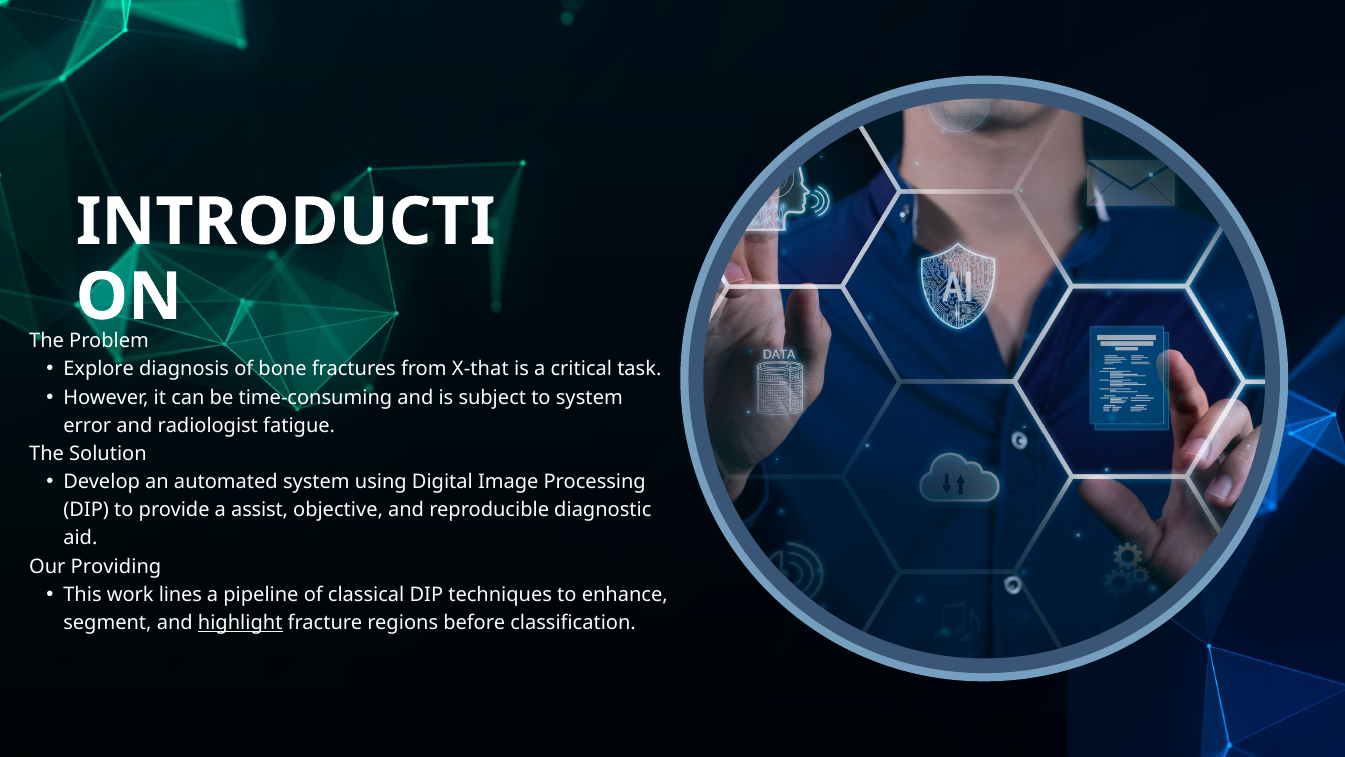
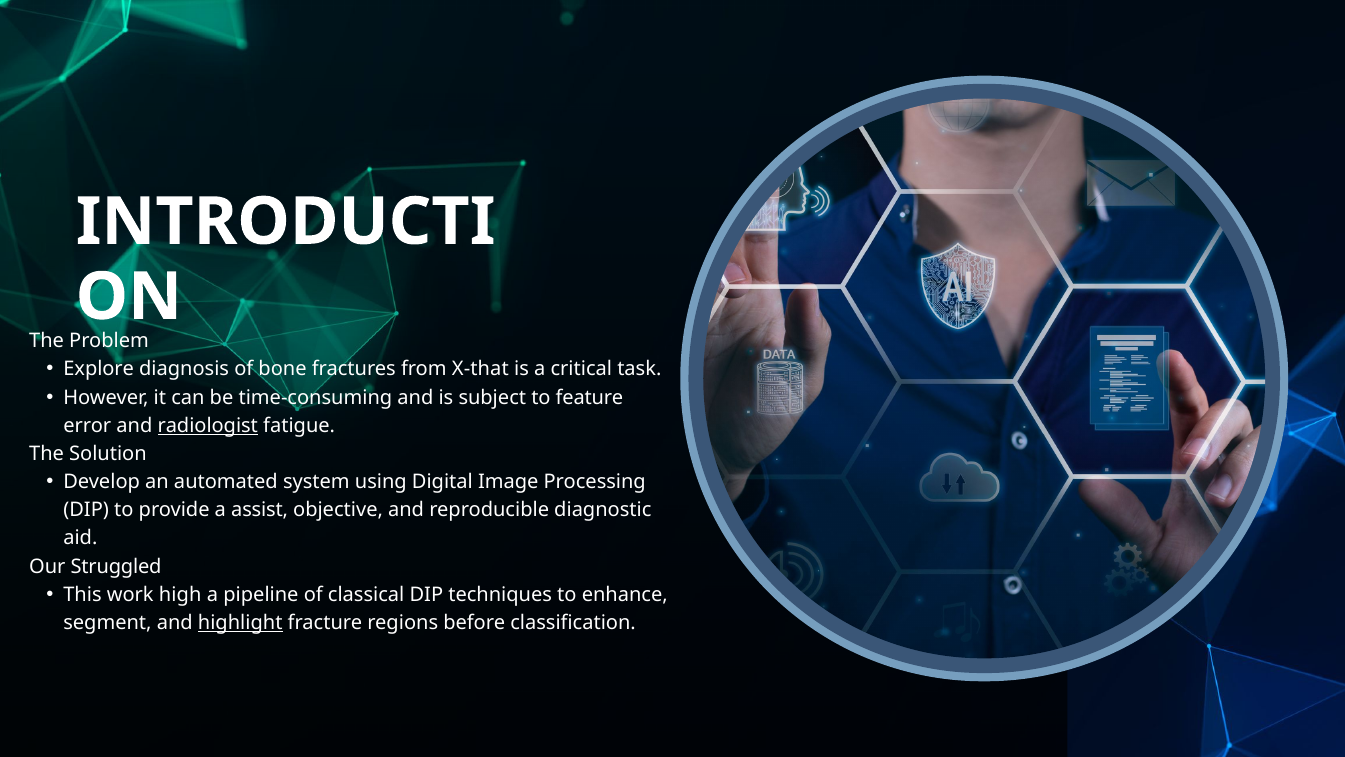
to system: system -> feature (589, 397)
radiologist underline: none -> present (208, 425)
Providing: Providing -> Struggled (116, 566)
lines: lines -> high (180, 594)
